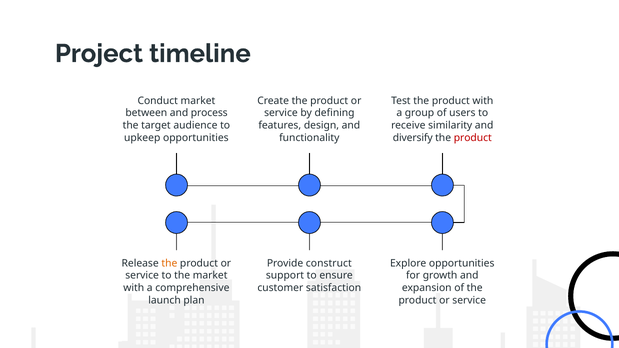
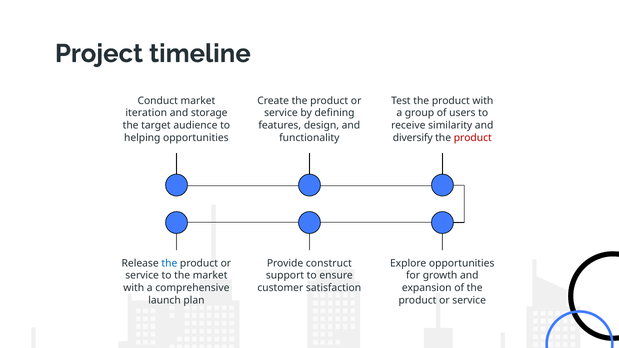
between: between -> iteration (146, 113)
process: process -> storage (209, 113)
upkeep: upkeep -> helping (142, 138)
the colour: orange -> blue (169, 263)
